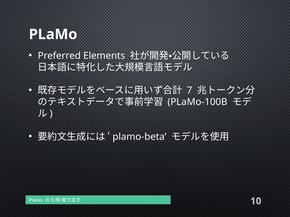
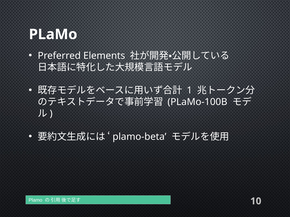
7: 7 -> 1 (189, 91)
